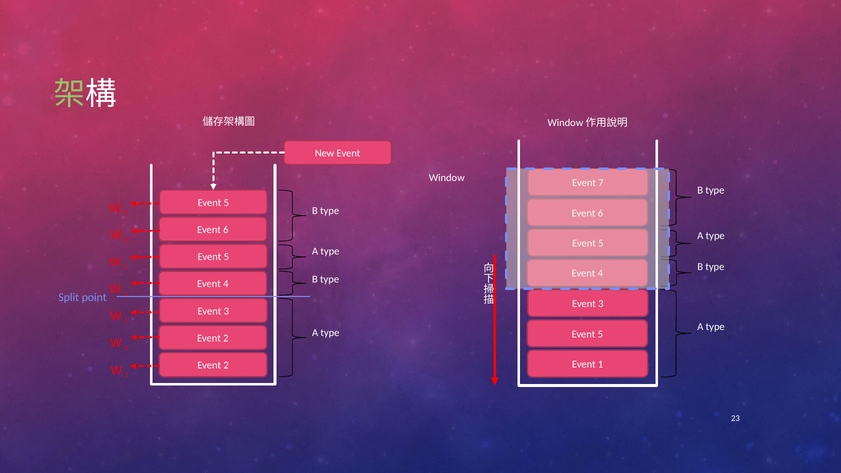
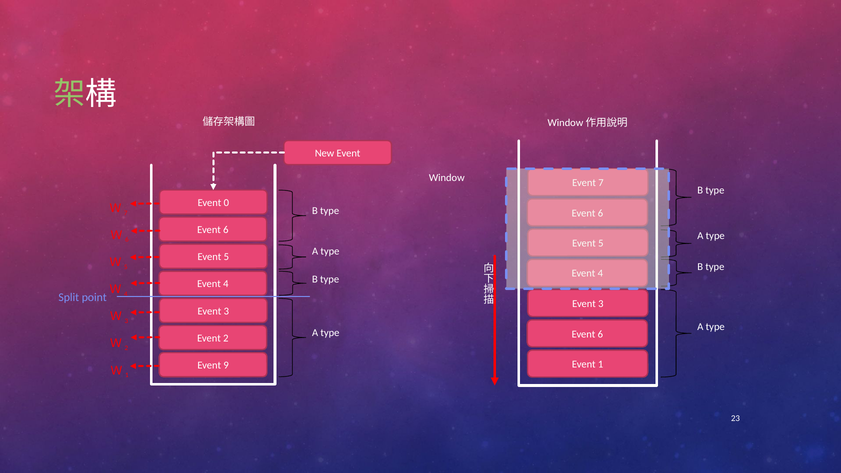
5: 5 -> 0 (226, 203)
5: 5 -> 6 (600, 334)
2: 2 -> 9 (226, 365)
